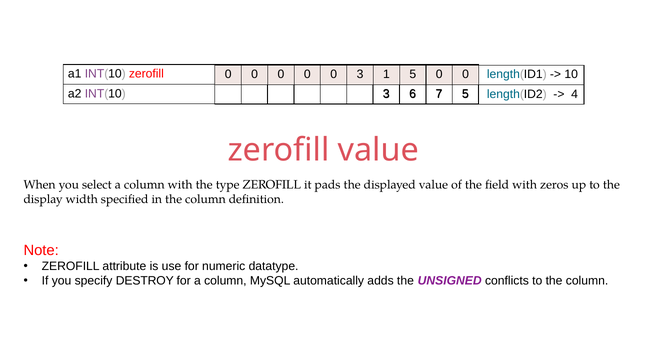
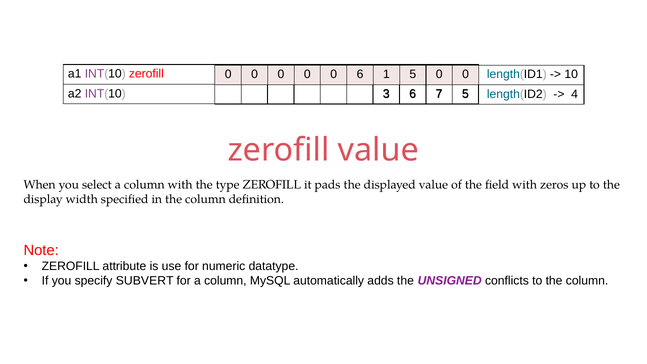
0 3: 3 -> 6 (360, 74)
DESTROY: DESTROY -> SUBVERT (145, 281)
